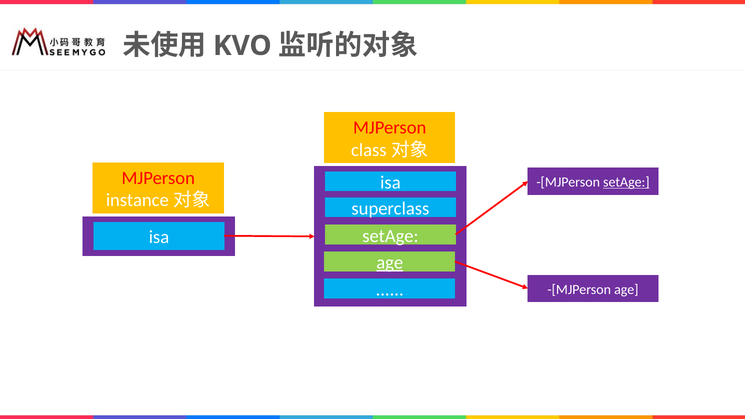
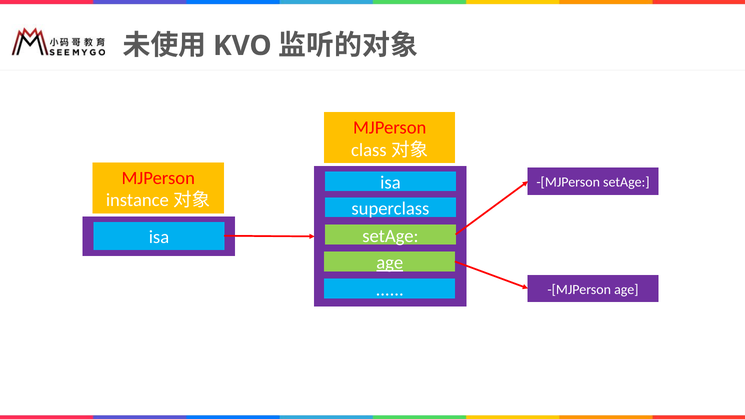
setAge underline: present -> none (626, 182)
